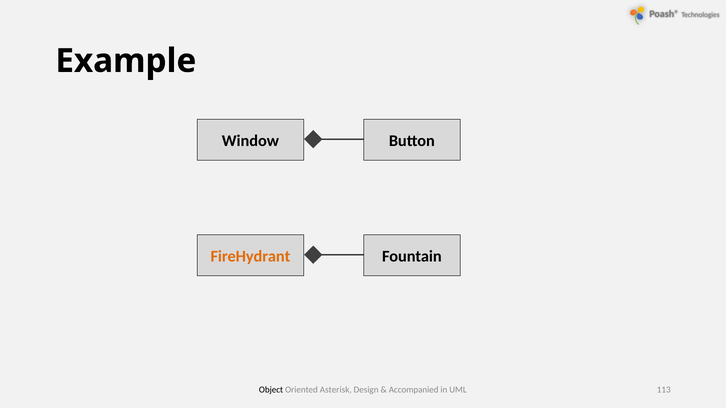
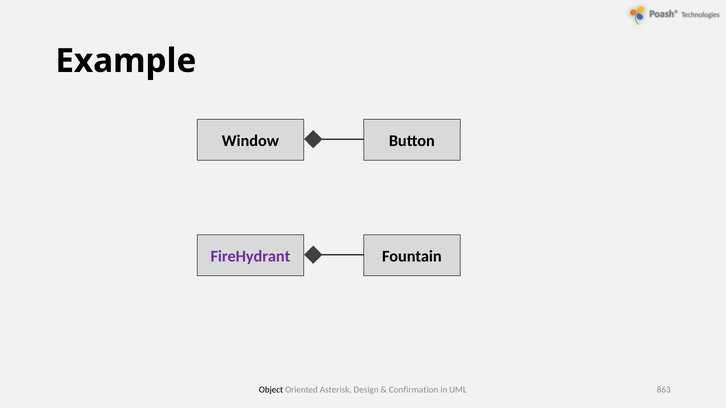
FireHydrant colour: orange -> purple (250, 257)
Accompanied: Accompanied -> Confirmation (414, 390)
113: 113 -> 863 (664, 390)
